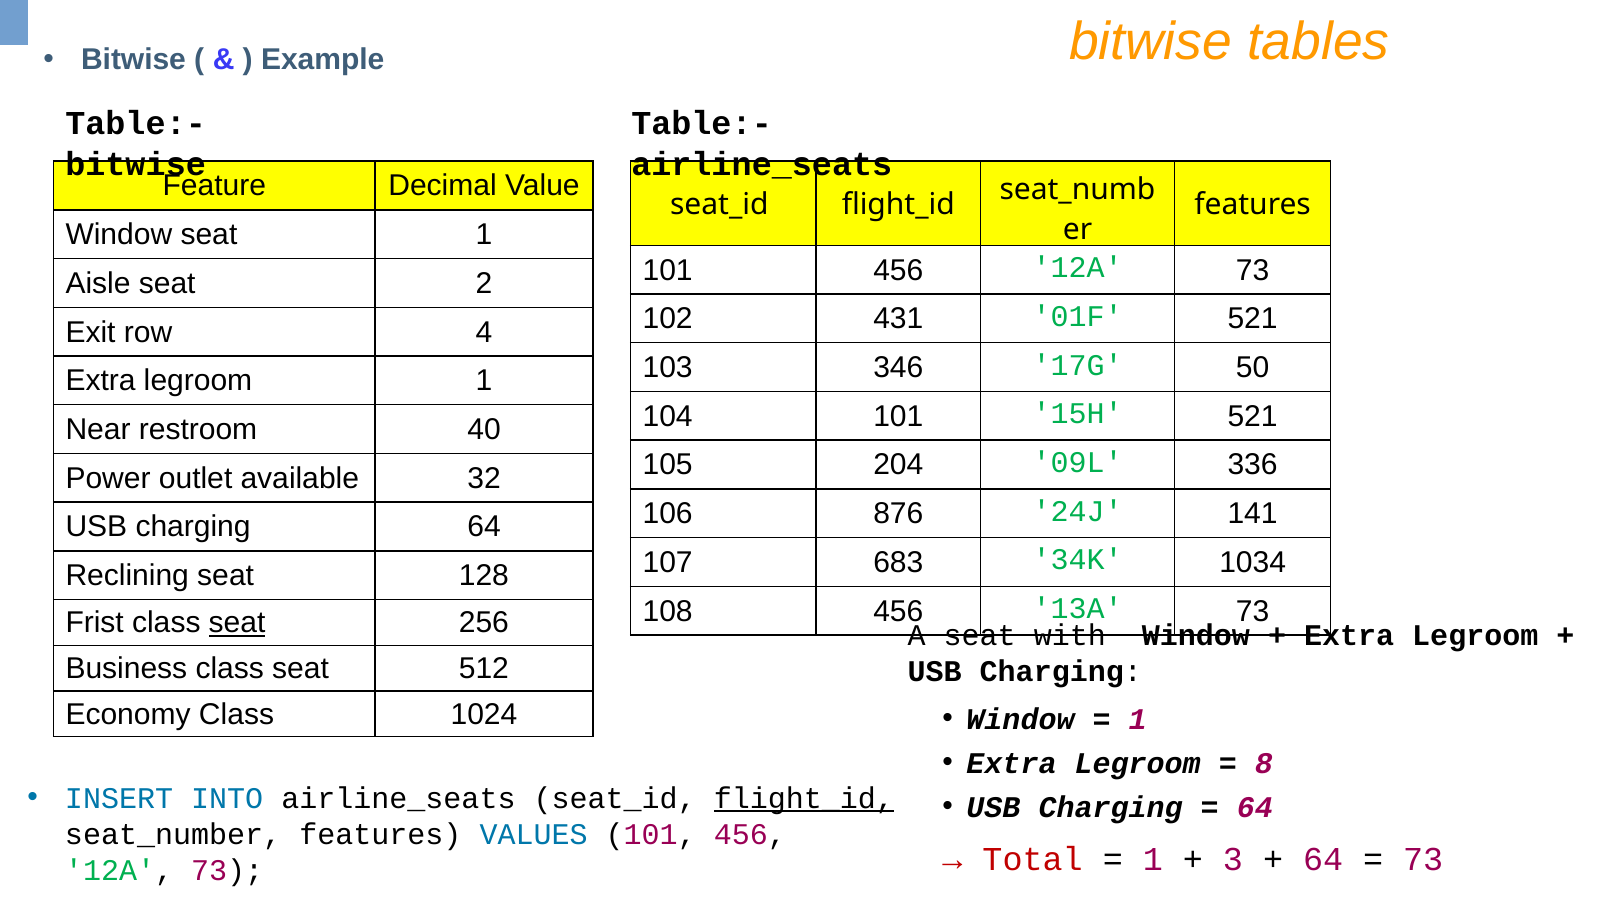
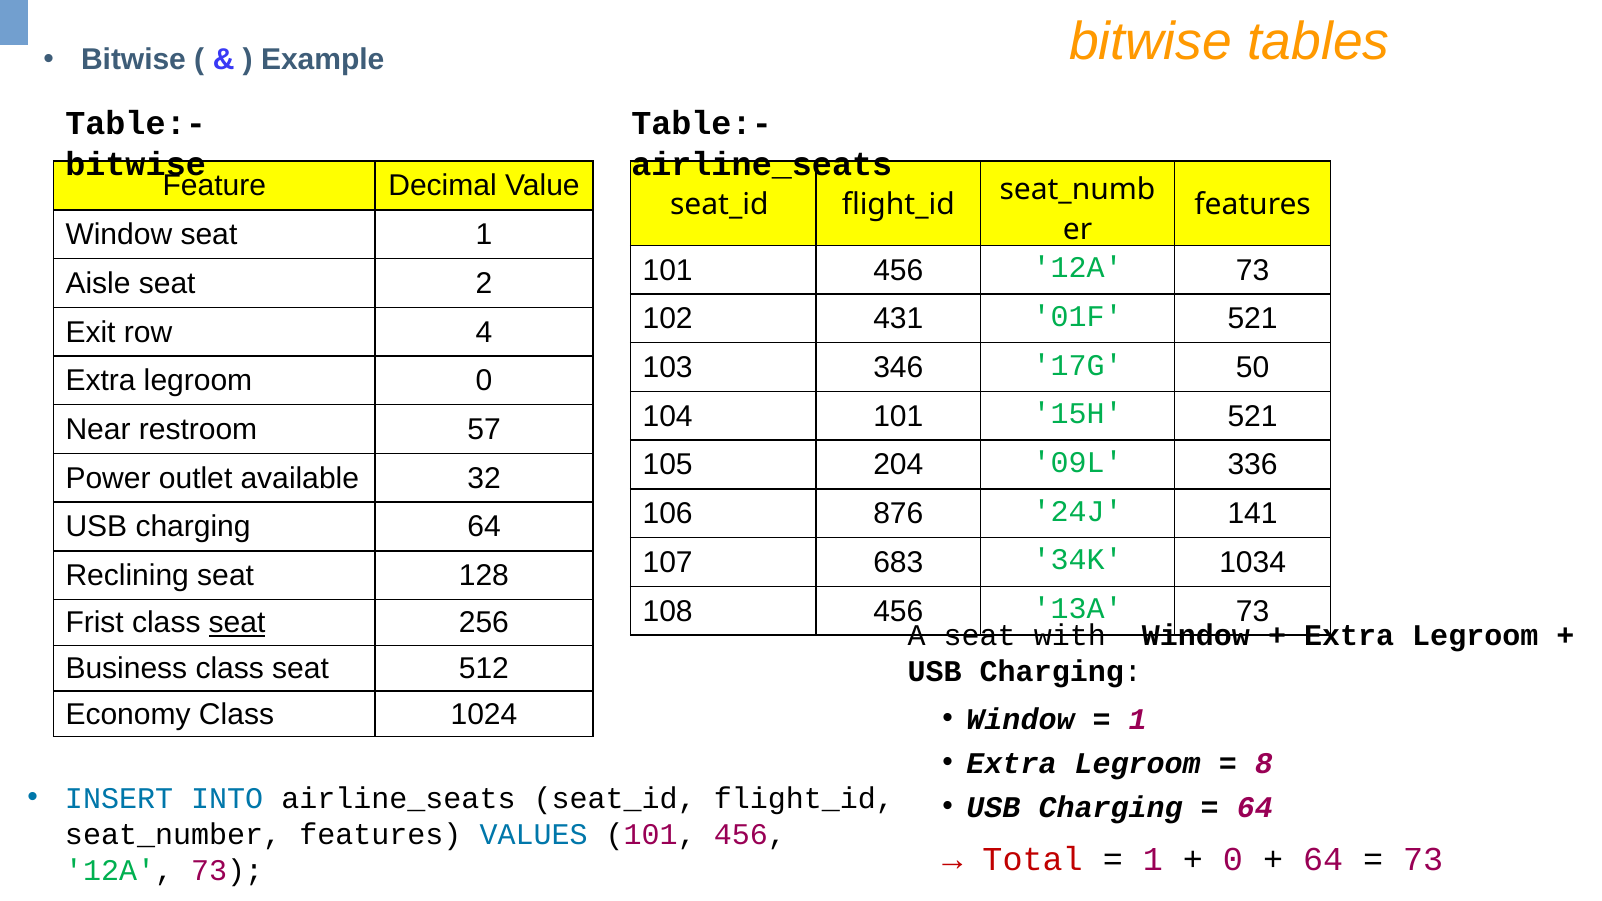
legroom 1: 1 -> 0 (484, 381)
40: 40 -> 57 (484, 430)
flight_id underline: present -> none (804, 798)
3: 3 -> 0 (1233, 860)
